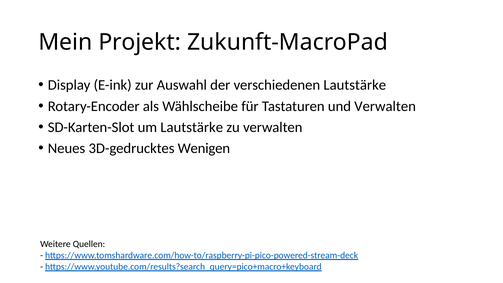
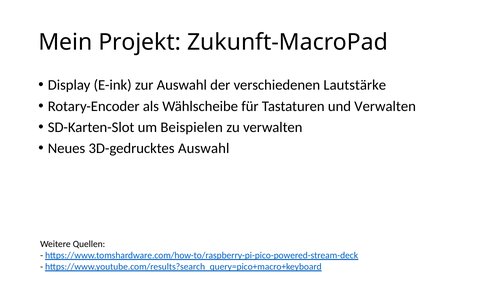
um Lautstärke: Lautstärke -> Beispielen (192, 127)
3D-gedrucktes Wenigen: Wenigen -> Auswahl (204, 148)
